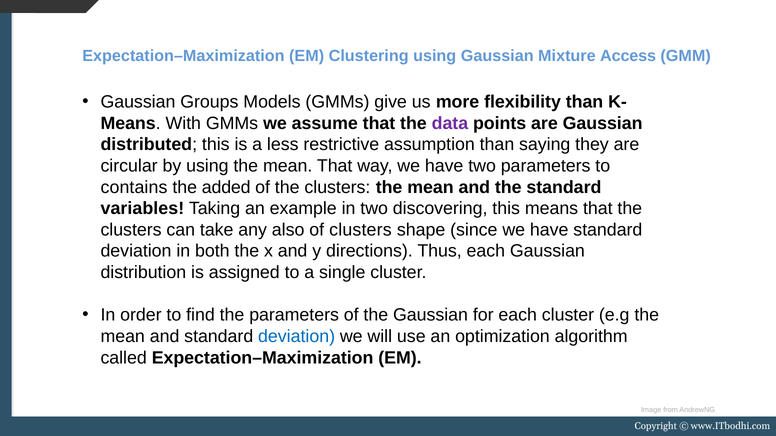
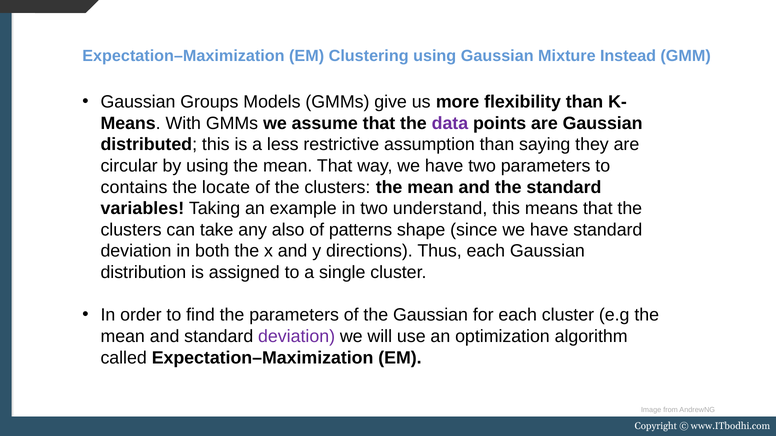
Access: Access -> Instead (628, 56)
added: added -> locate (226, 187)
discovering: discovering -> understand (440, 209)
of clusters: clusters -> patterns (361, 230)
deviation colour: blue -> purple (297, 337)
